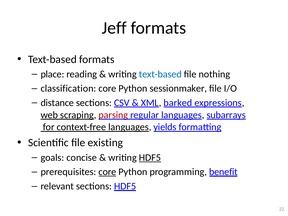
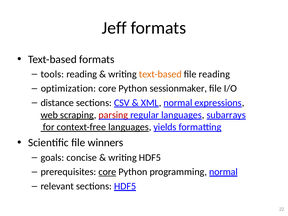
place: place -> tools (52, 74)
text-based colour: blue -> orange (160, 74)
file nothing: nothing -> reading (214, 74)
classification: classification -> optimization (68, 88)
XML barked: barked -> normal (178, 103)
existing: existing -> winners (105, 143)
HDF5 underline: present -> none (150, 158)
programming benefit: benefit -> normal (223, 172)
